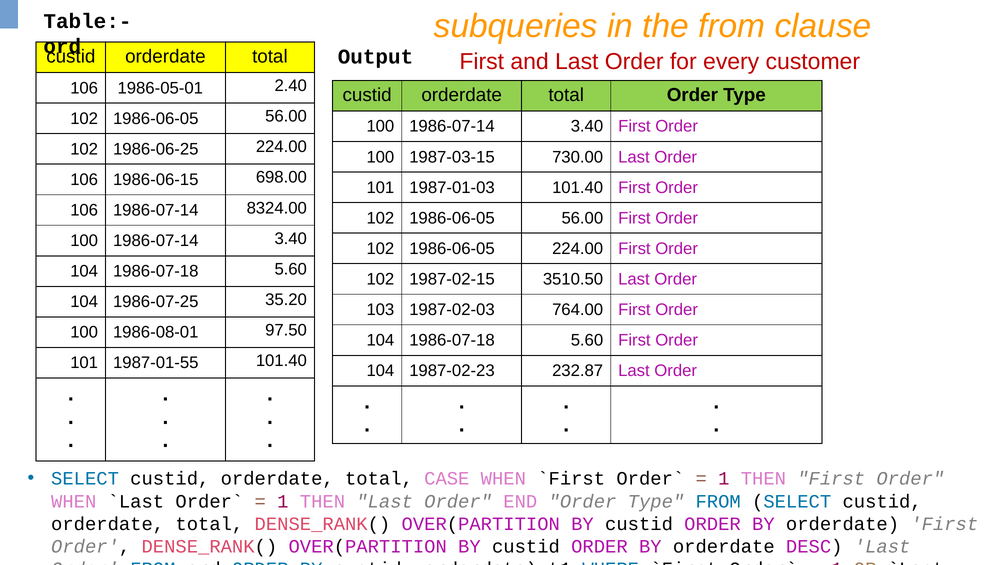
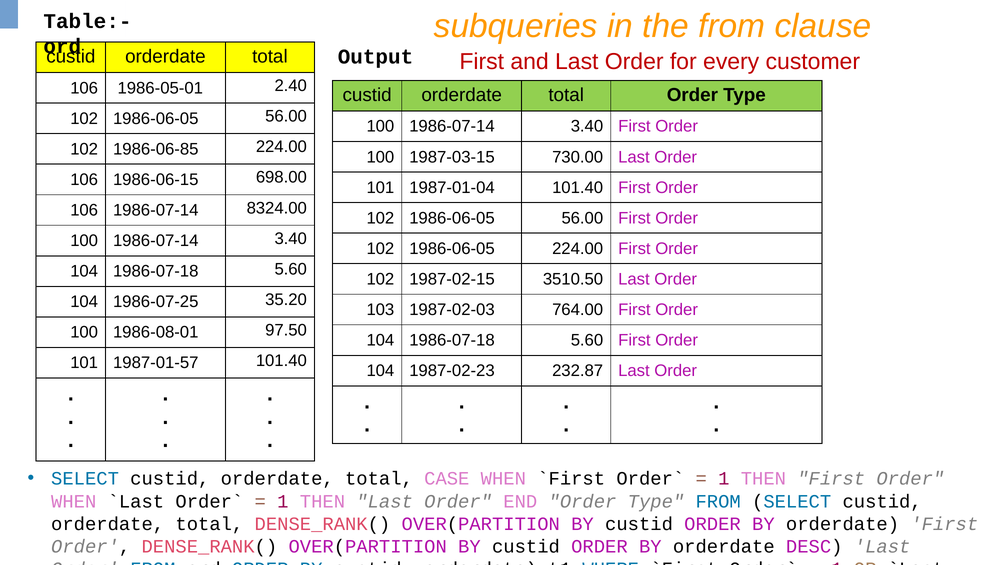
1986-06-25: 1986-06-25 -> 1986-06-85 (156, 149)
1987-01-03: 1987-01-03 -> 1987-01-04 (452, 188)
1987-01-55: 1987-01-55 -> 1987-01-57 (156, 363)
